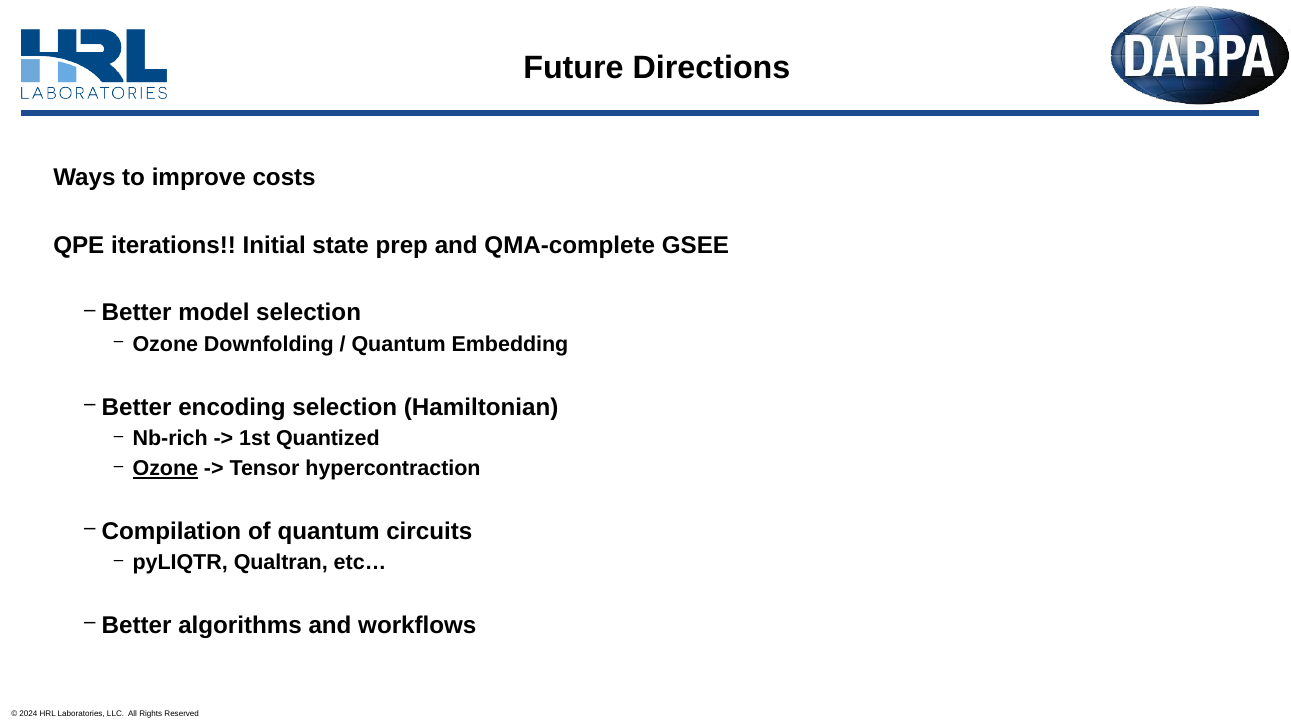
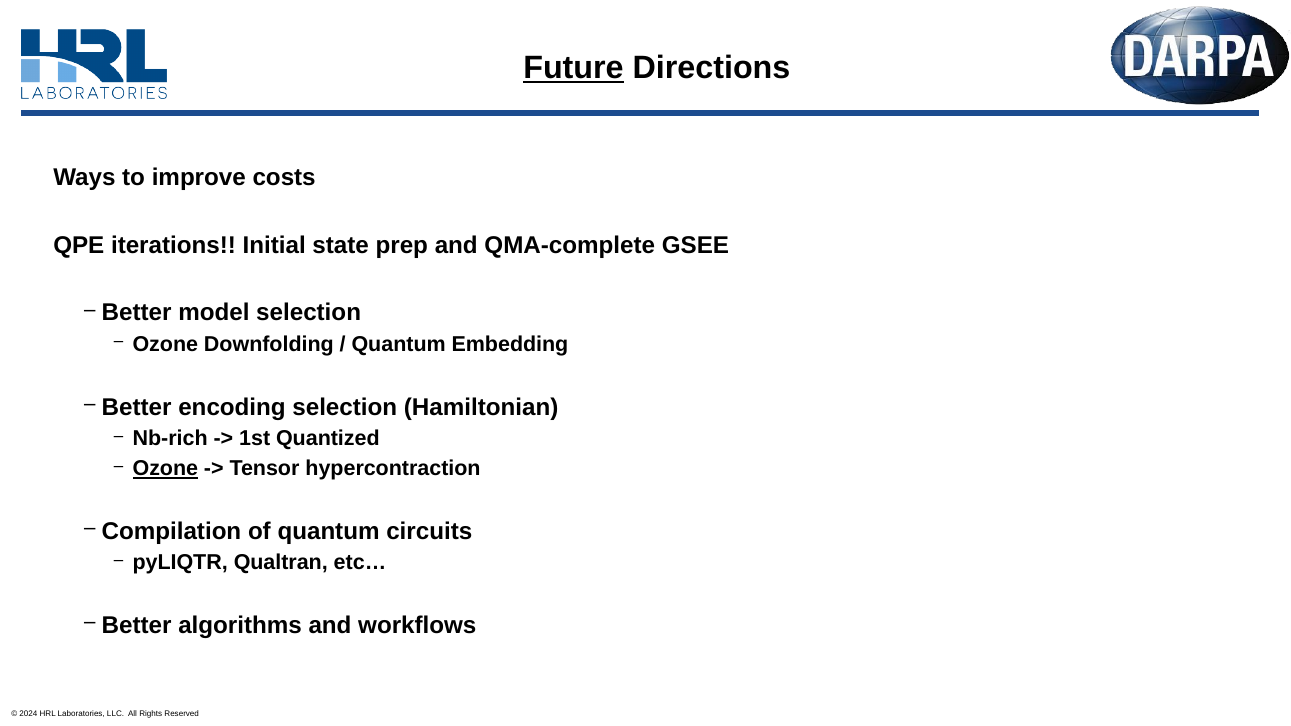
Future underline: none -> present (574, 68)
